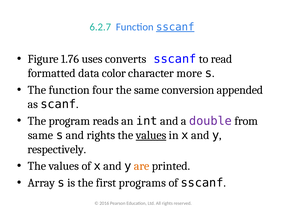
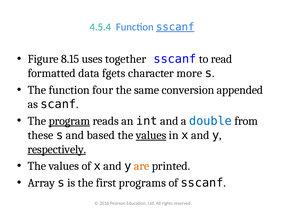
6.2.7: 6.2.7 -> 4.5.4 (100, 27)
1.76: 1.76 -> 8.15 (70, 59)
converts: converts -> together (126, 59)
color: color -> fgets (114, 73)
program underline: none -> present (69, 121)
double colour: purple -> blue (210, 121)
same: same -> these (41, 135)
and rights: rights -> based (101, 135)
respectively underline: none -> present (57, 149)
